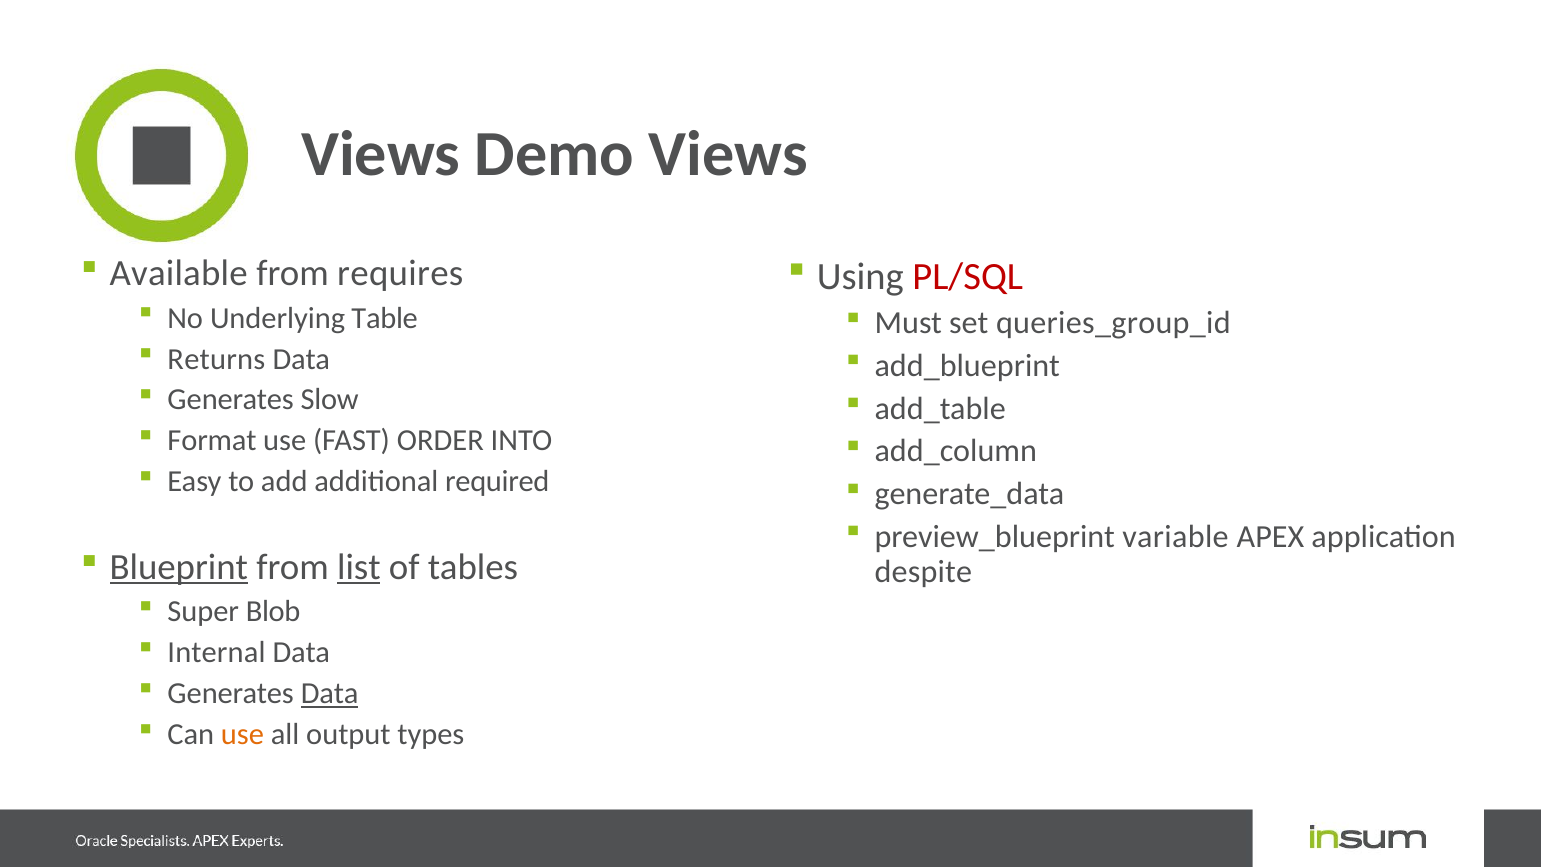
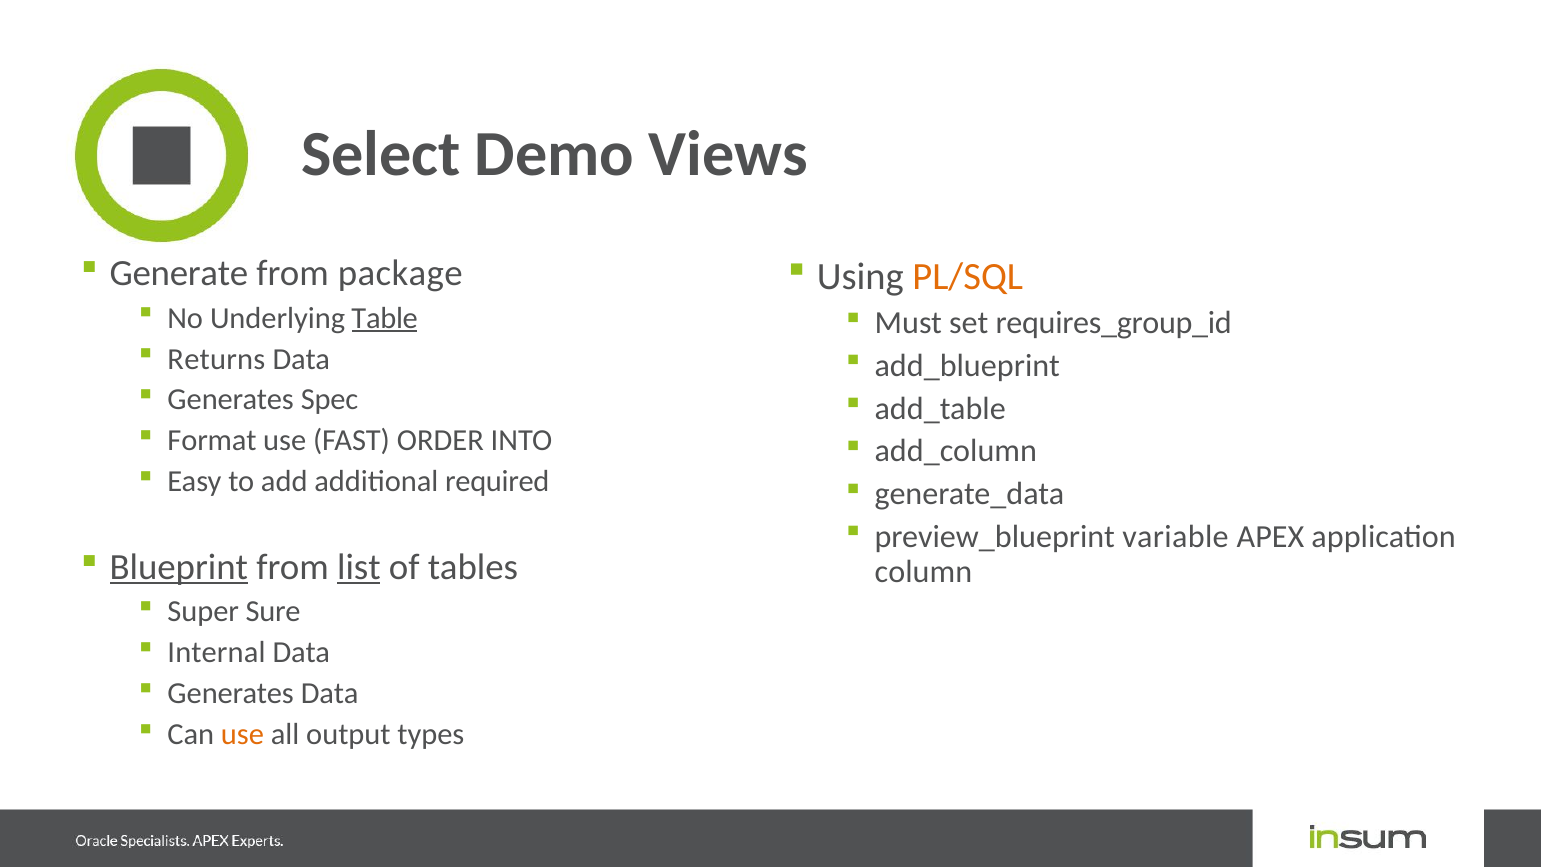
Views: Views -> Select (381, 154)
Available: Available -> Generate (179, 273)
requires: requires -> package (400, 273)
PL/SQL colour: red -> orange (968, 277)
Table underline: none -> present (385, 318)
queries_group_id: queries_group_id -> requires_group_id (1114, 323)
Slow: Slow -> Spec (330, 400)
despite: despite -> column (923, 571)
Blob: Blob -> Sure (273, 611)
Data underline: present -> none (330, 693)
